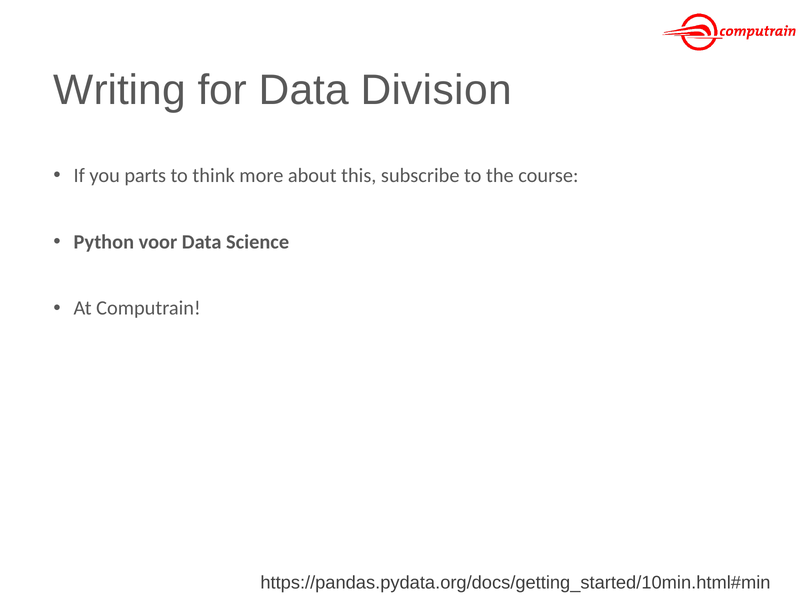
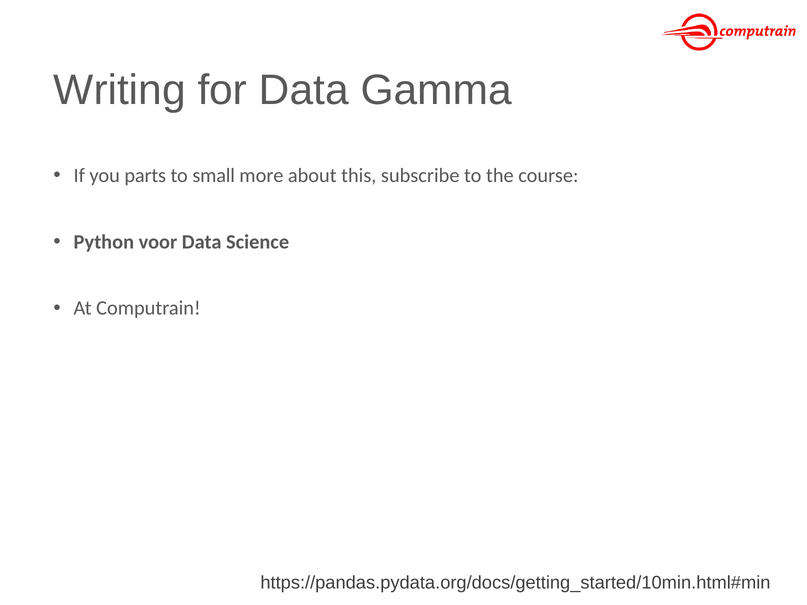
Division: Division -> Gamma (436, 90)
think: think -> small (214, 176)
